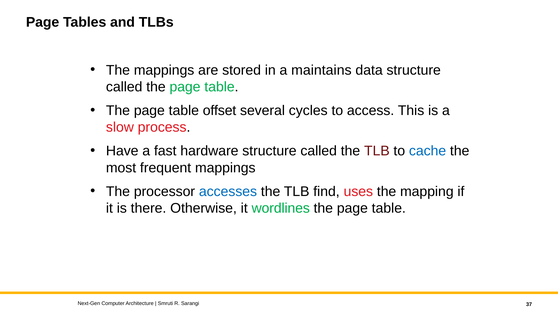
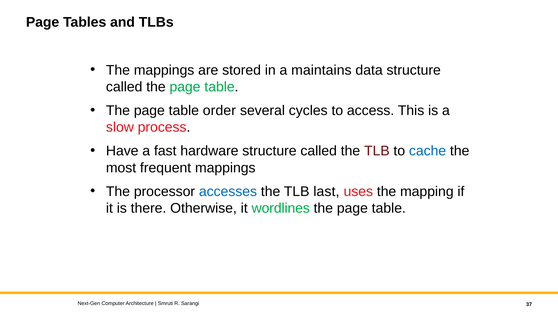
offset: offset -> order (219, 110)
find: find -> last (326, 191)
